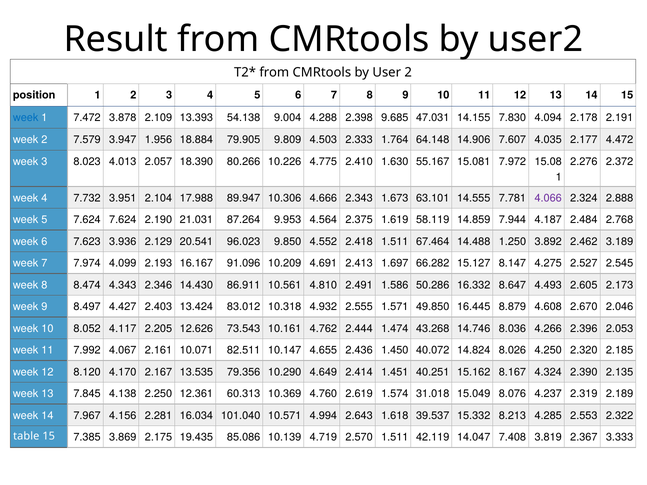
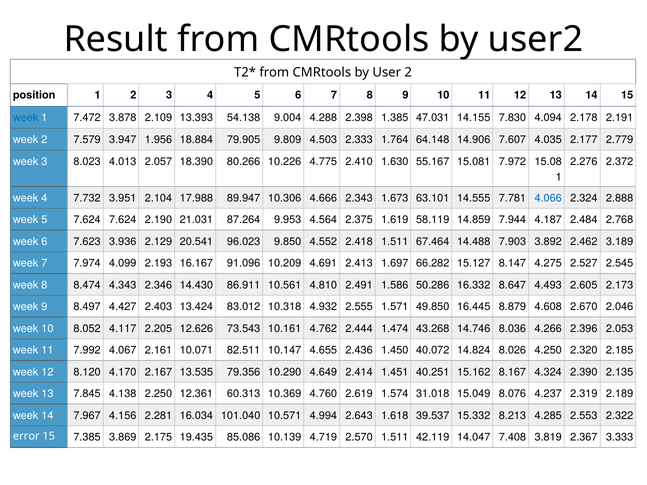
9.685: 9.685 -> 1.385 (395, 118)
4.472: 4.472 -> 2.779 (620, 140)
4.066 colour: purple -> blue (548, 198)
1.250: 1.250 -> 7.903 (512, 242)
table: table -> error (26, 437)
